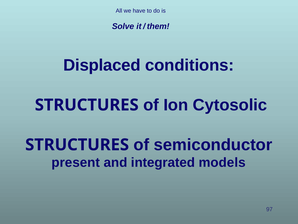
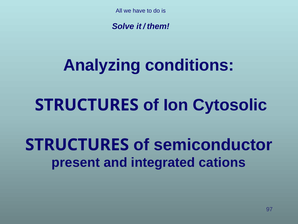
Displaced: Displaced -> Analyzing (102, 65)
models: models -> cations (222, 162)
